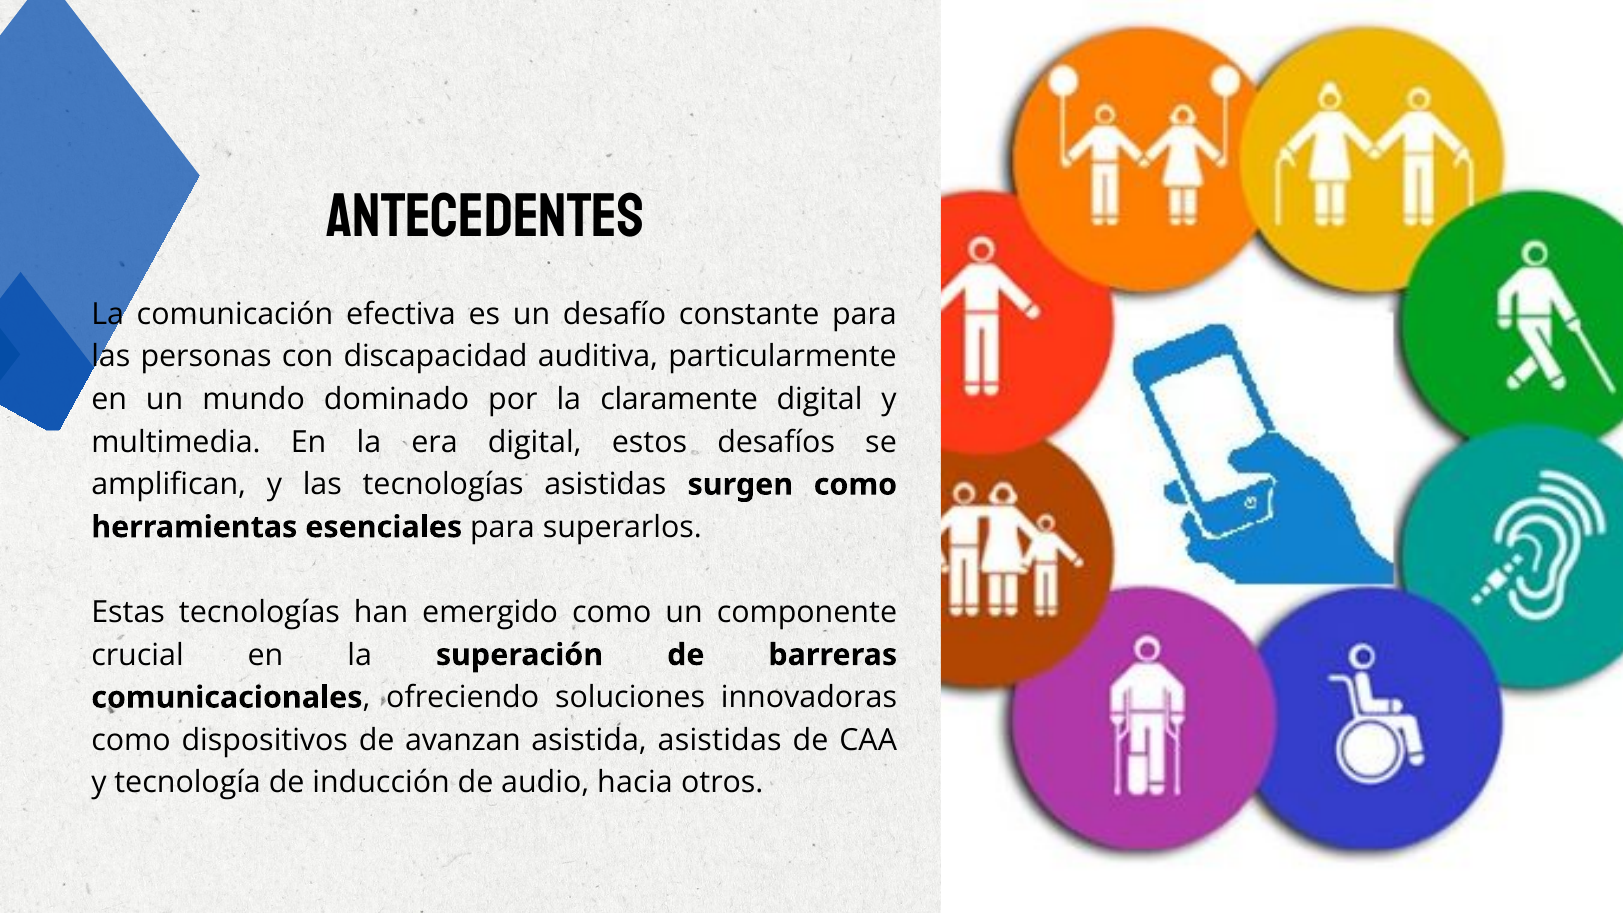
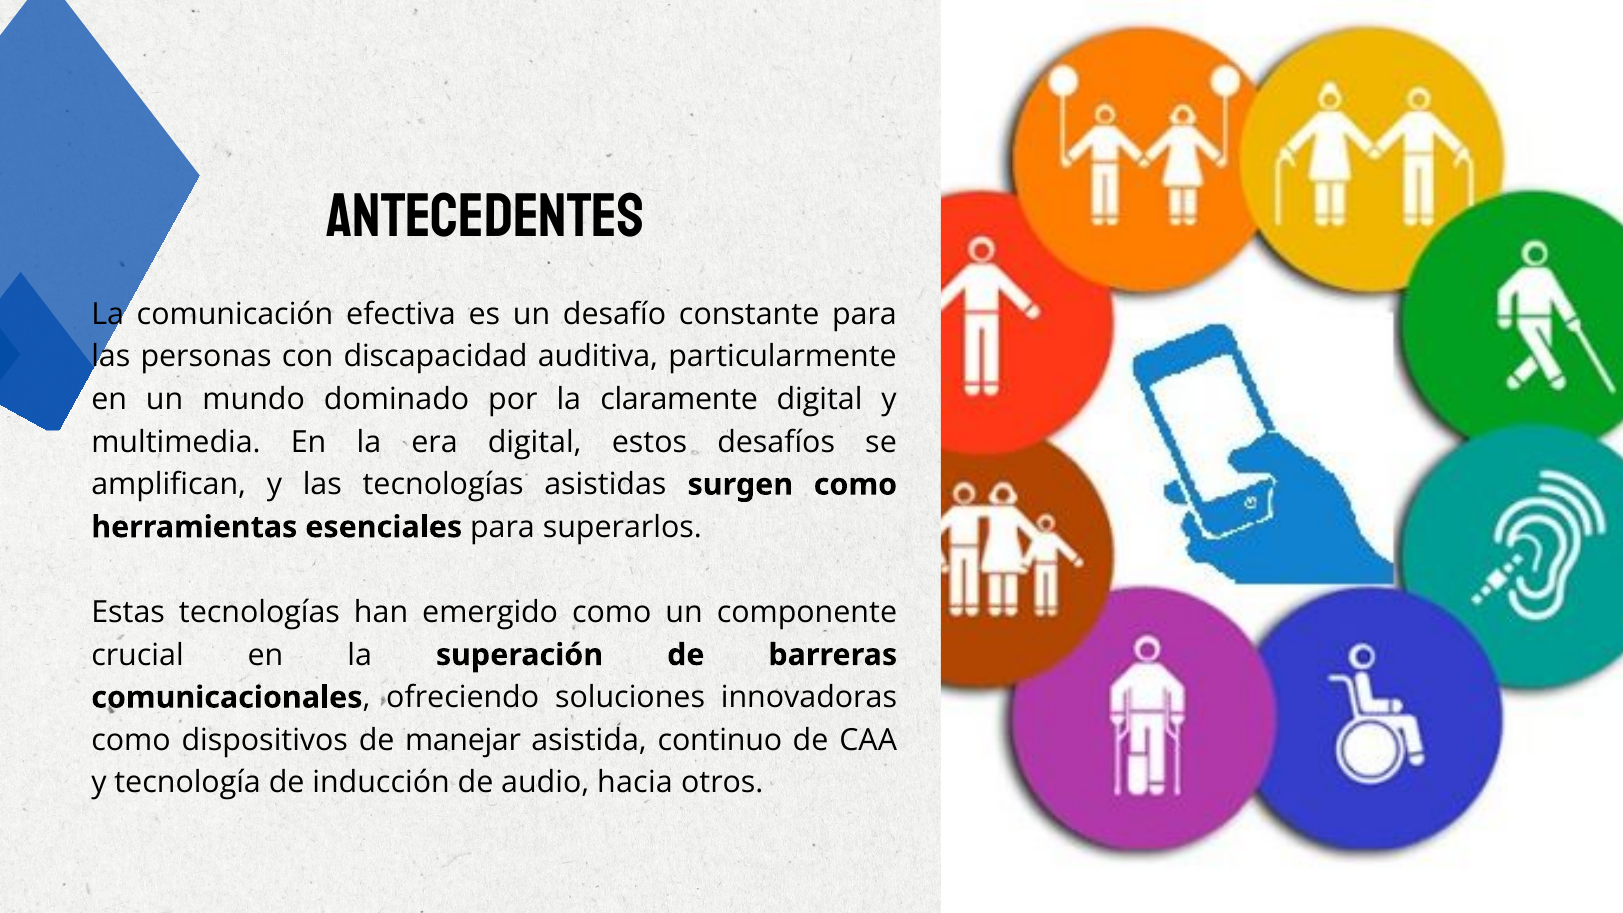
avanzan: avanzan -> manejar (463, 740)
asistida asistidas: asistidas -> continuo (720, 740)
